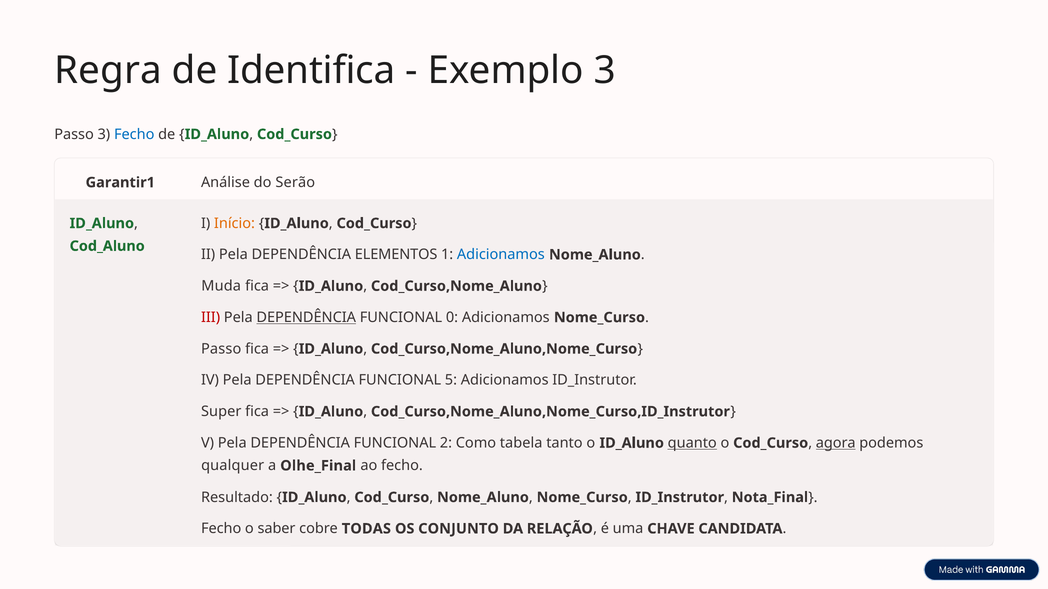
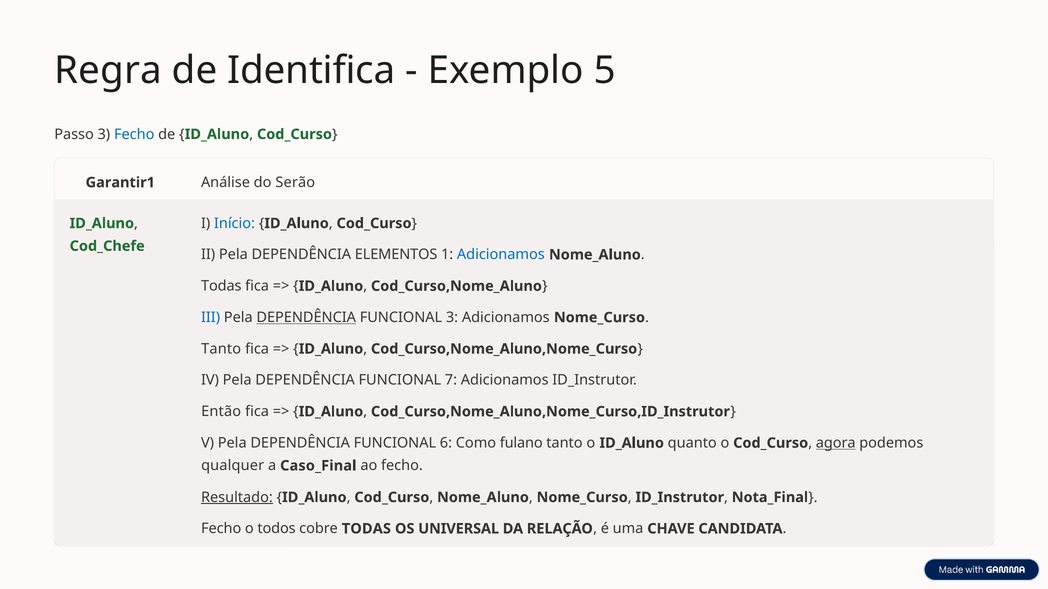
Exemplo 3: 3 -> 5 (605, 71)
Início colour: orange -> blue (234, 224)
Cod_Aluno: Cod_Aluno -> Cod_Chefe (107, 246)
Muda: Muda -> Todas (221, 286)
III colour: red -> blue (211, 318)
FUNCIONAL 0: 0 -> 3 (452, 318)
Passo: Passo -> Tanto (221, 349)
5: 5 -> 7 (451, 381)
Super: Super -> Então (221, 412)
2: 2 -> 6 (446, 443)
tabela: tabela -> fulano (521, 443)
quanto underline: present -> none (692, 443)
Olhe_Final: Olhe_Final -> Caso_Final (318, 466)
Resultado underline: none -> present (237, 498)
saber: saber -> todos (277, 529)
CONJUNTO: CONJUNTO -> UNIVERSAL (459, 529)
